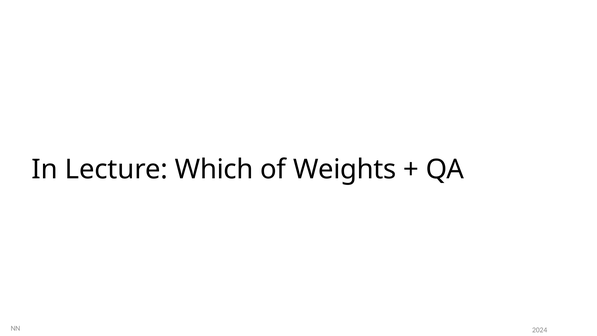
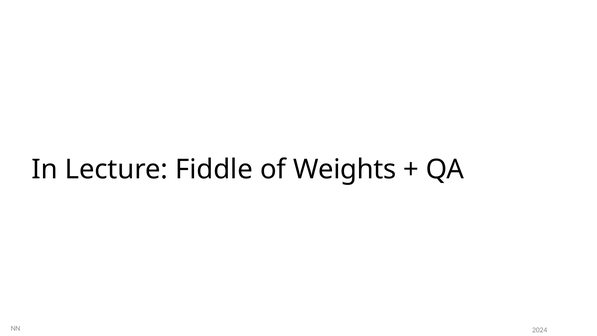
Which: Which -> Fiddle (214, 169)
